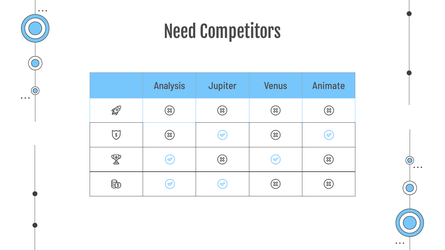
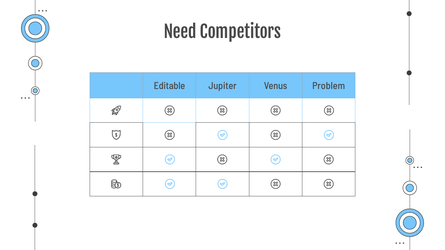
Analysis: Analysis -> Editable (169, 86)
Animate: Animate -> Problem (329, 86)
